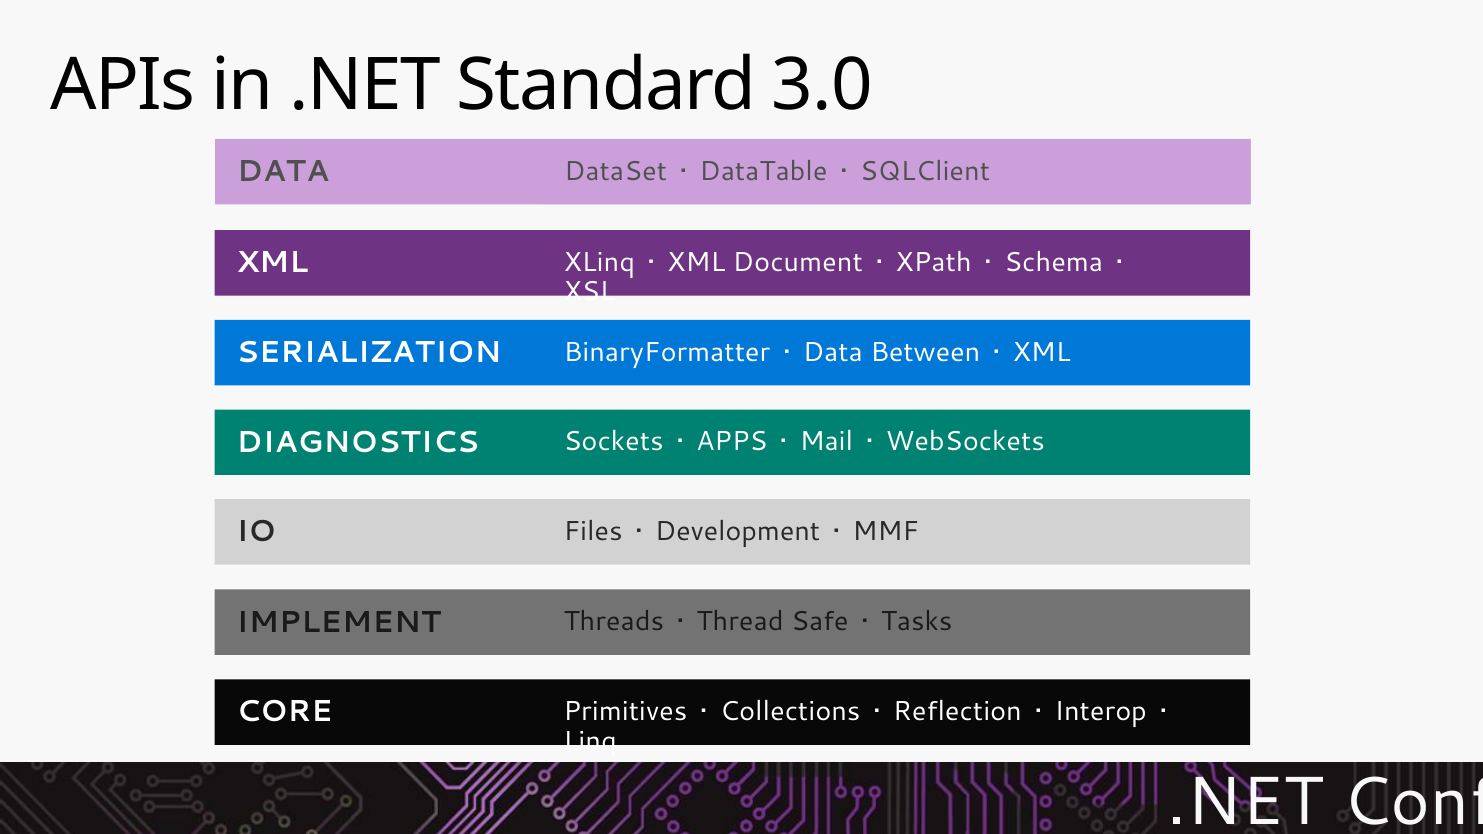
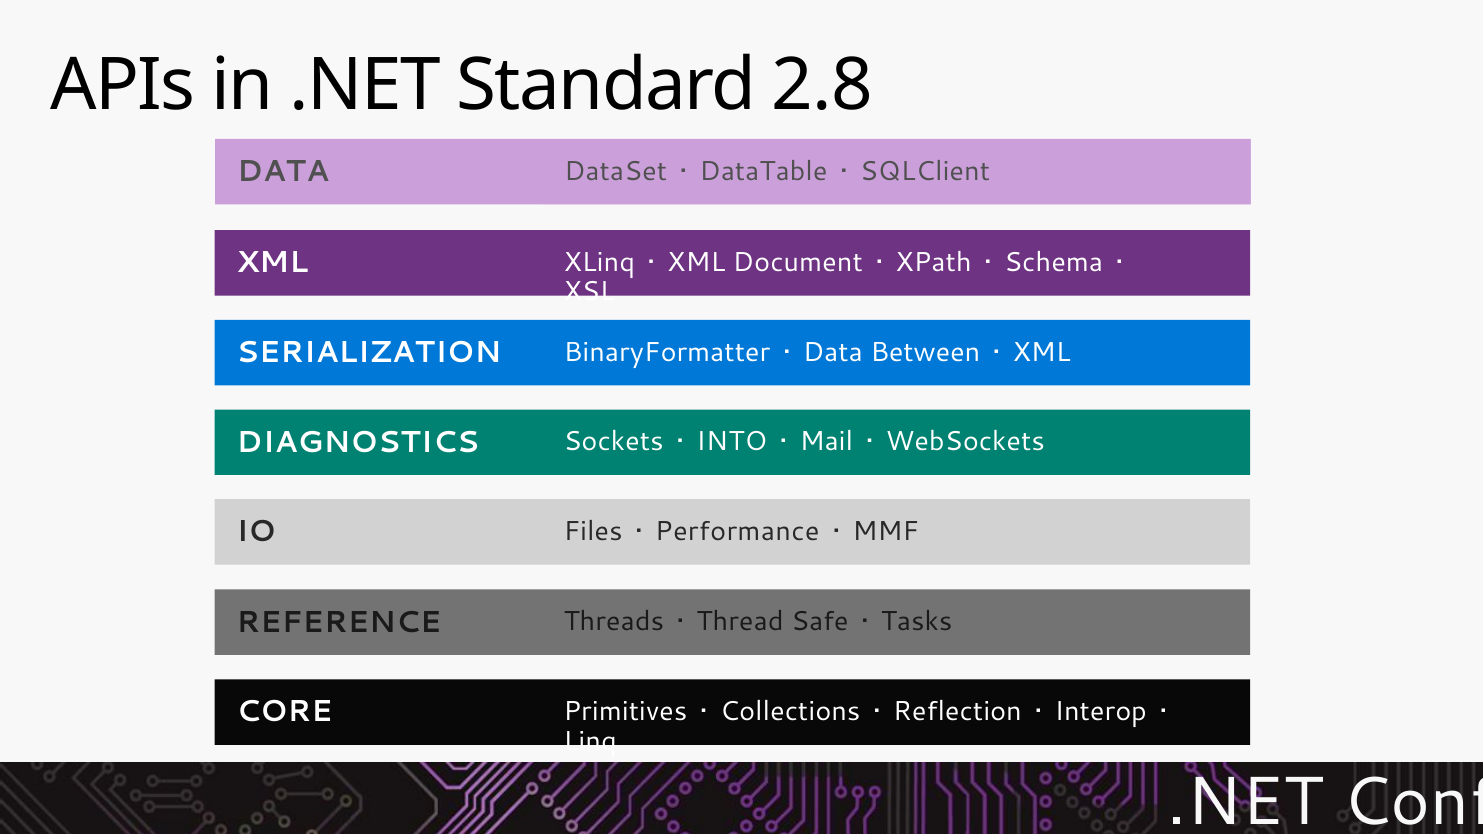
3.0: 3.0 -> 2.8 (822, 85)
APPS: APPS -> INTO (732, 442)
Development: Development -> Performance (737, 532)
IMPLEMENT: IMPLEMENT -> REFERENCE (339, 622)
